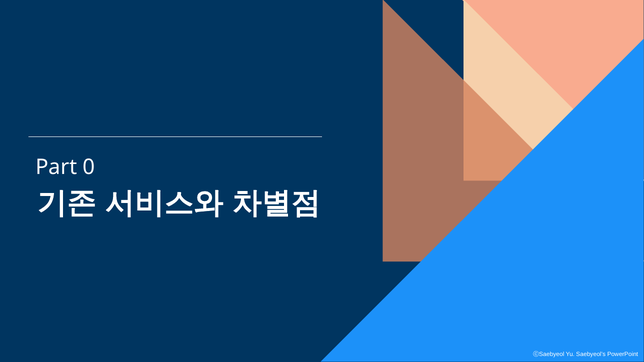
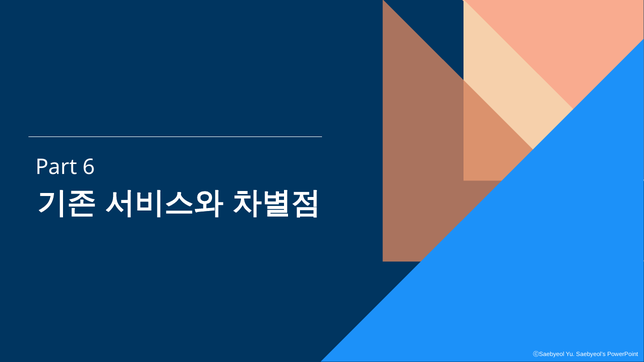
0: 0 -> 6 (89, 167)
